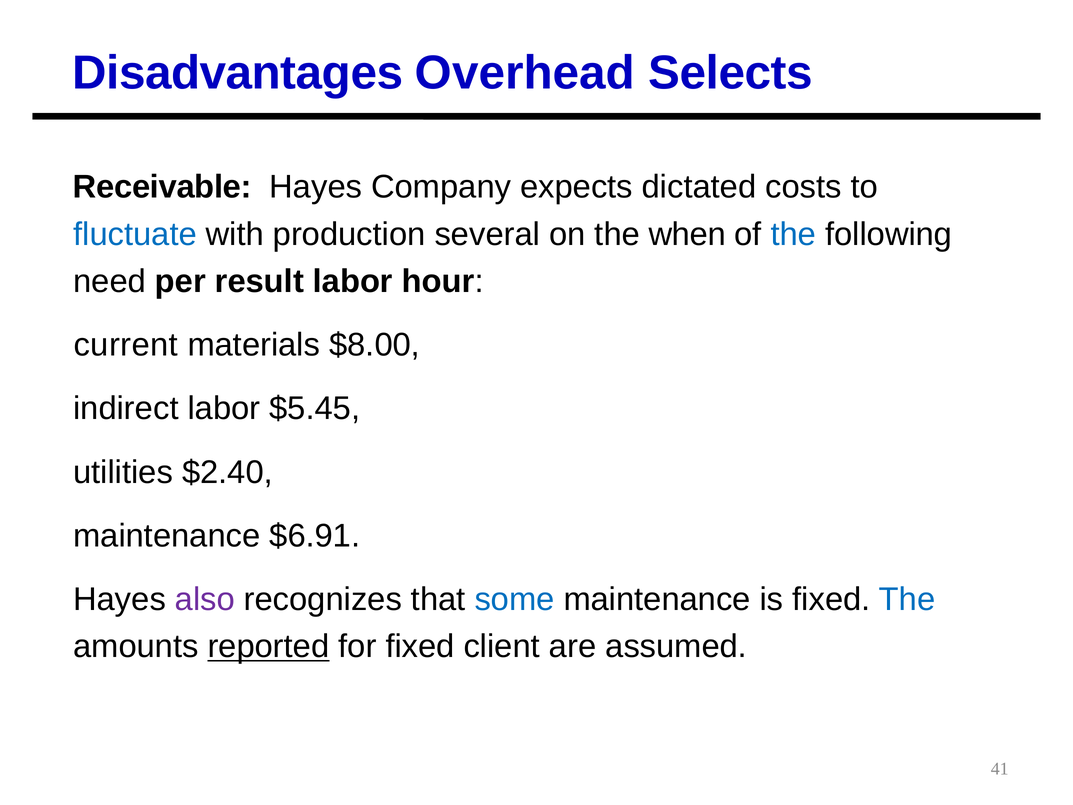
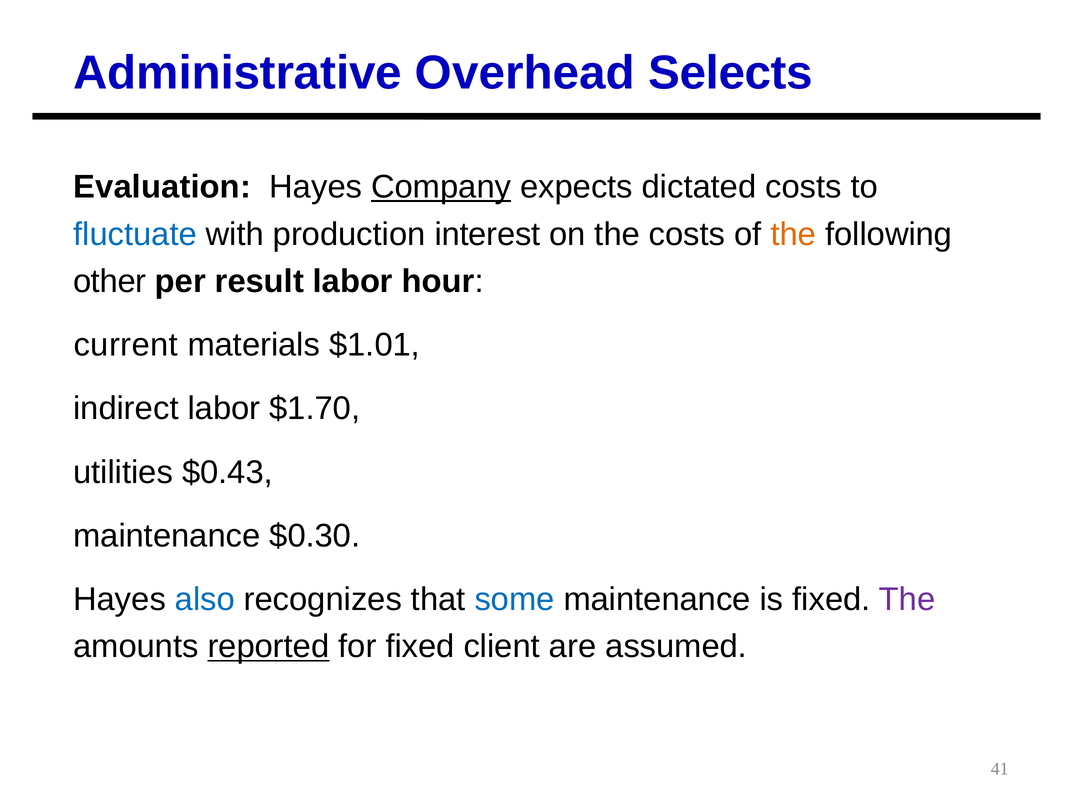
Disadvantages: Disadvantages -> Administrative (238, 73)
Receivable: Receivable -> Evaluation (162, 187)
Company underline: none -> present (441, 187)
several: several -> interest (487, 234)
the when: when -> costs (687, 234)
the colour: blue -> orange (793, 234)
need: need -> other (110, 281)
$8.00: $8.00 -> $1.01 (375, 345)
$5.45: $5.45 -> $1.70 (315, 409)
$2.40: $2.40 -> $0.43 (227, 472)
$6.91: $6.91 -> $0.30 (315, 536)
also colour: purple -> blue (205, 599)
The colour: blue -> purple (907, 599)
